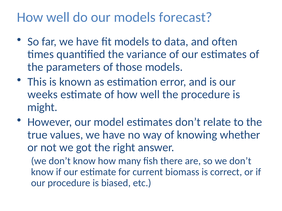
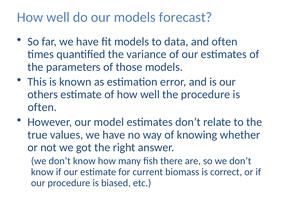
weeks: weeks -> others (43, 95)
might: might -> often (42, 107)
